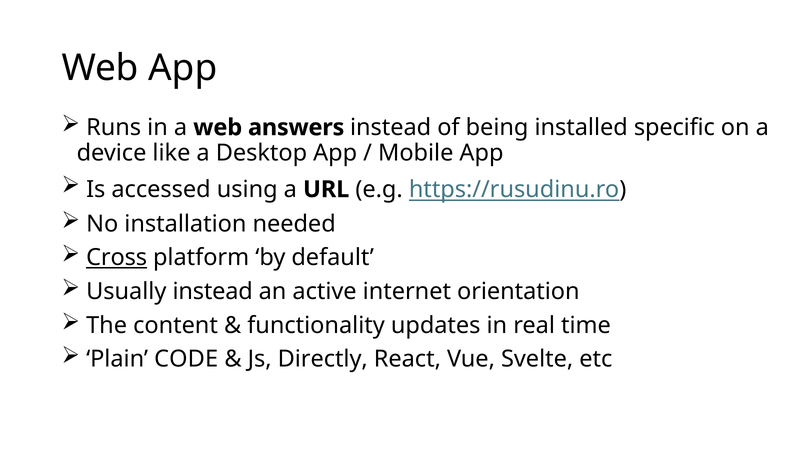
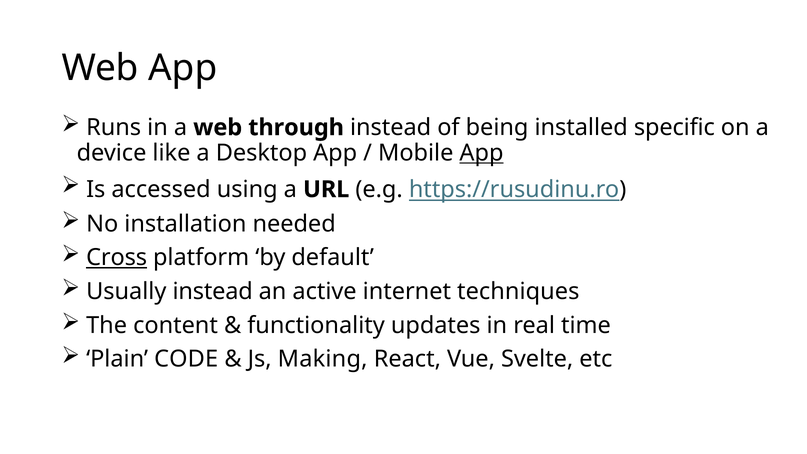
answers: answers -> through (296, 127)
App underline: none -> present (481, 153)
orientation: orientation -> techniques (518, 291)
Directly: Directly -> Making (323, 359)
